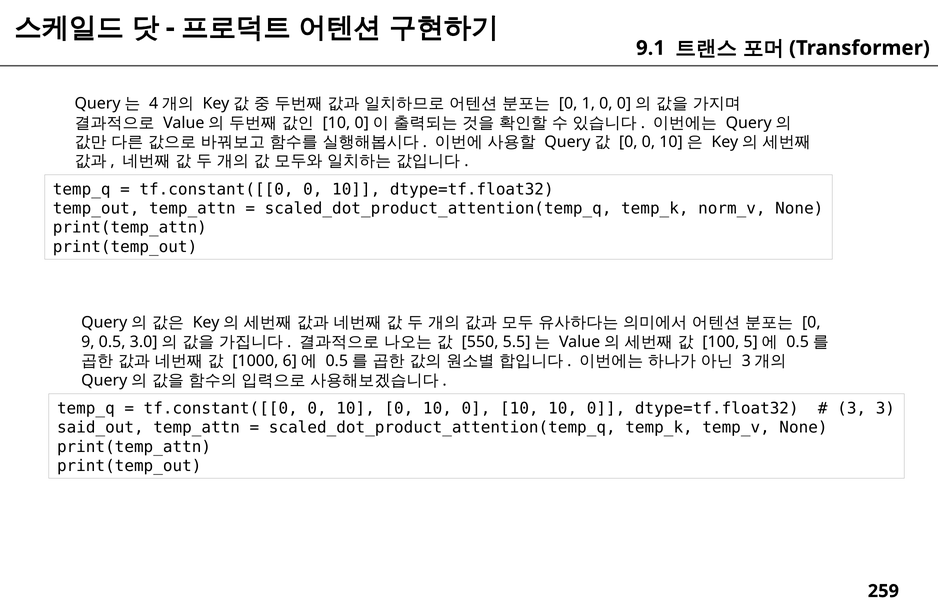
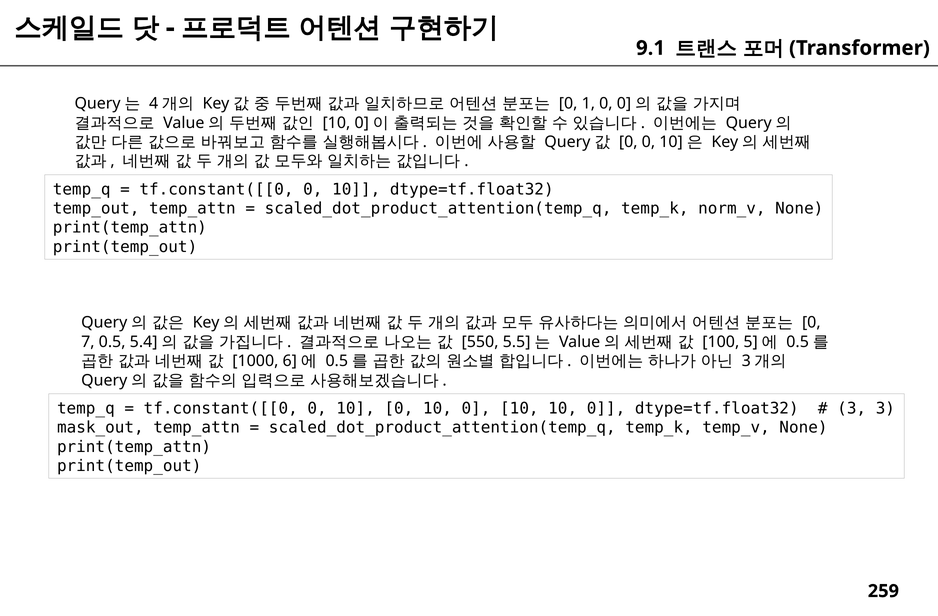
9: 9 -> 7 (88, 342)
3.0: 3.0 -> 5.4 (144, 342)
said_out: said_out -> mask_out (100, 428)
